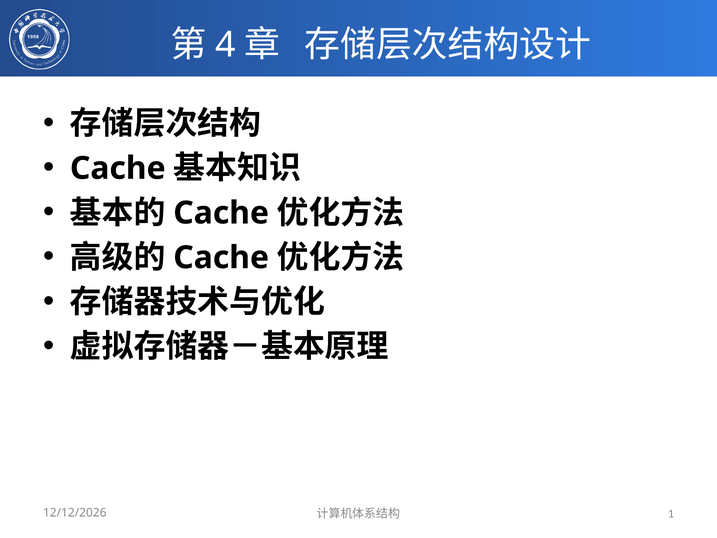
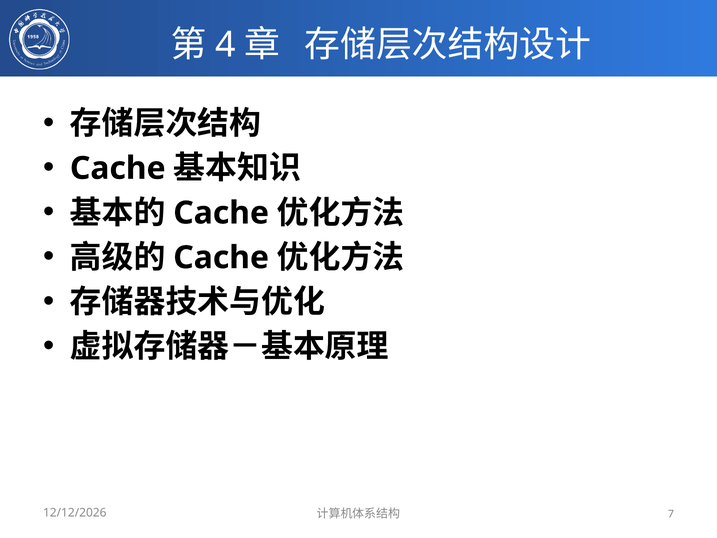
1: 1 -> 7 (671, 513)
